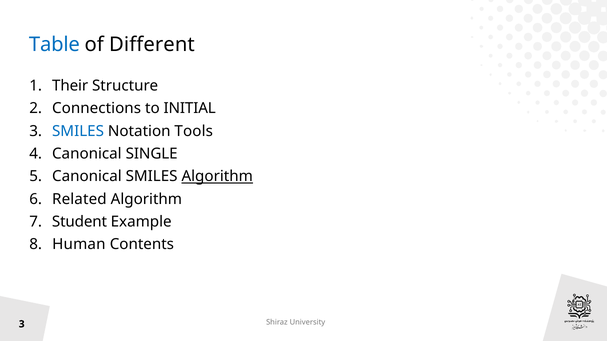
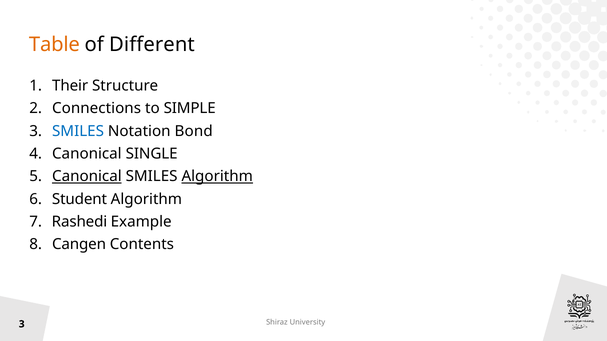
Table colour: blue -> orange (54, 45)
INITIAL: INITIAL -> SIMPLE (190, 108)
Tools: Tools -> Bond (194, 131)
Canonical underline: none -> present (87, 177)
Related: Related -> Student (80, 199)
Student: Student -> Rashedi (80, 222)
Human: Human -> Cangen (79, 245)
